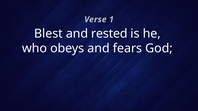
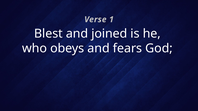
rested: rested -> joined (109, 34)
